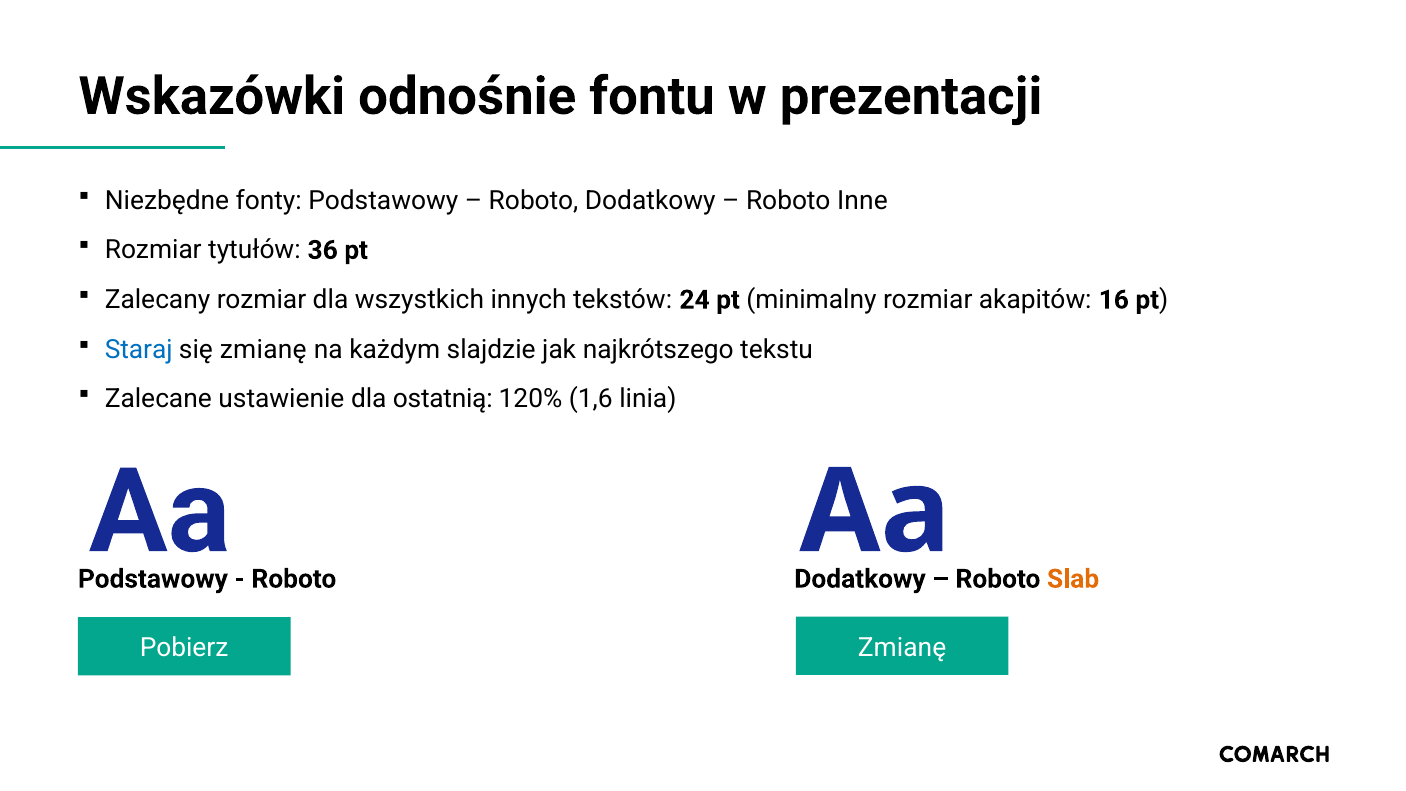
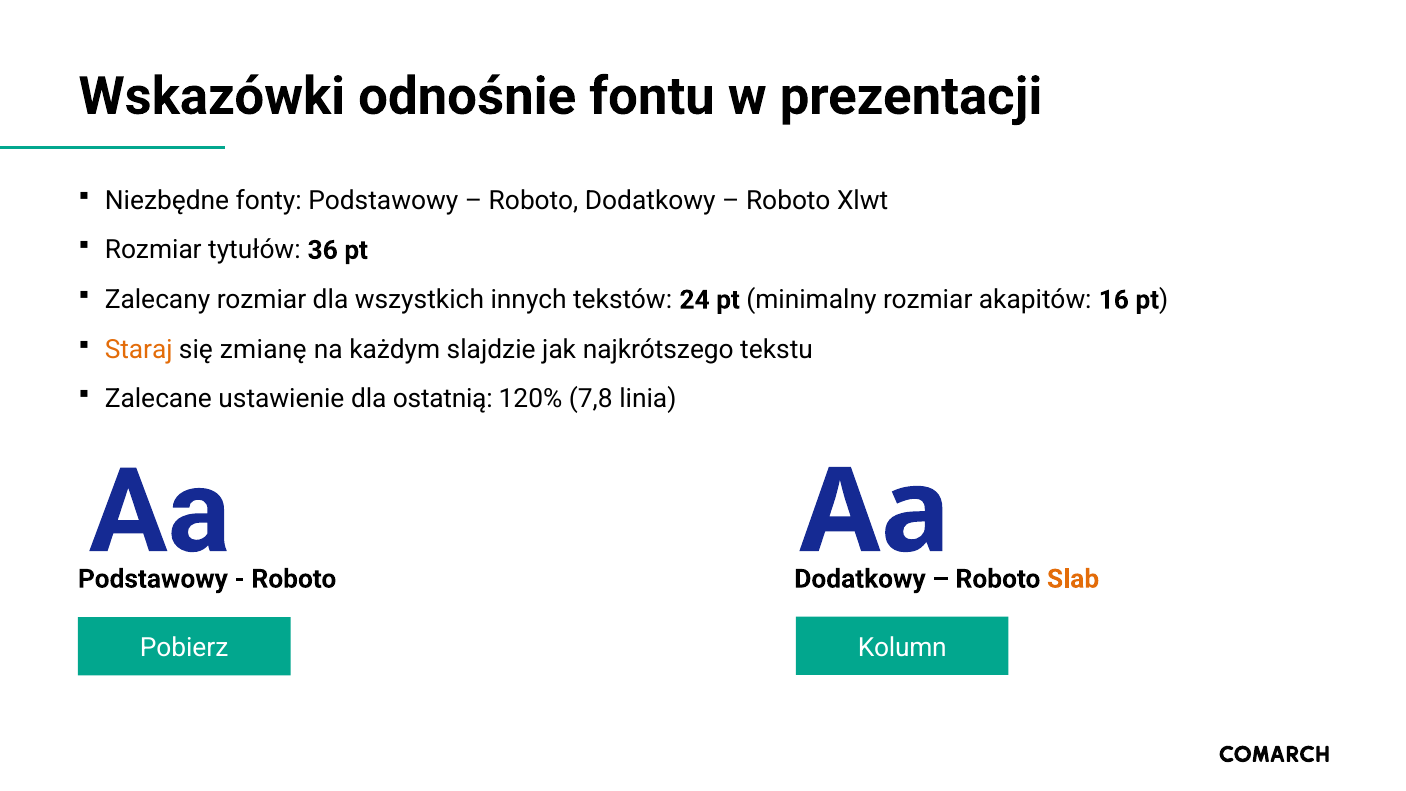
Inne: Inne -> Xlwt (863, 200)
Staraj colour: blue -> orange (139, 349)
1,6: 1,6 -> 7,8 (591, 399)
Pobierz Zmianę: Zmianę -> Kolumn (902, 647)
